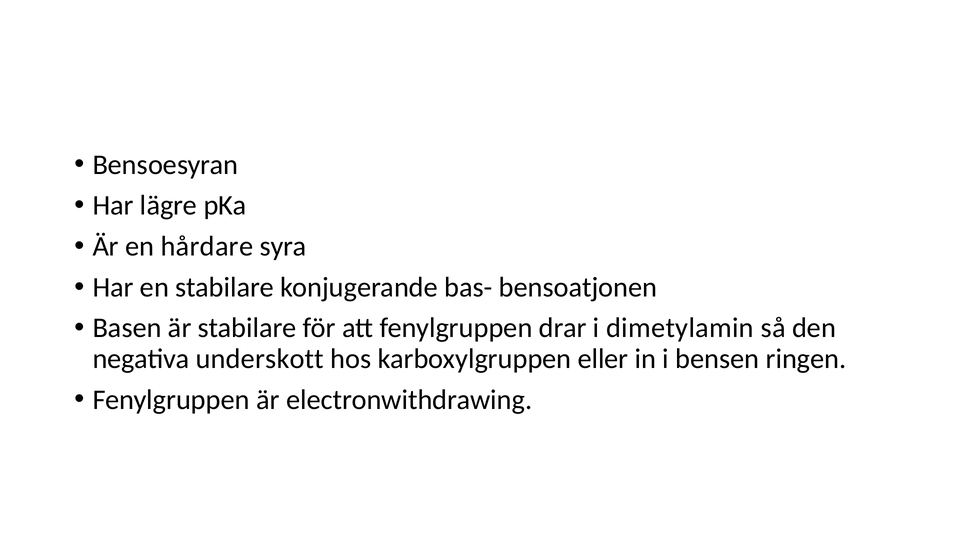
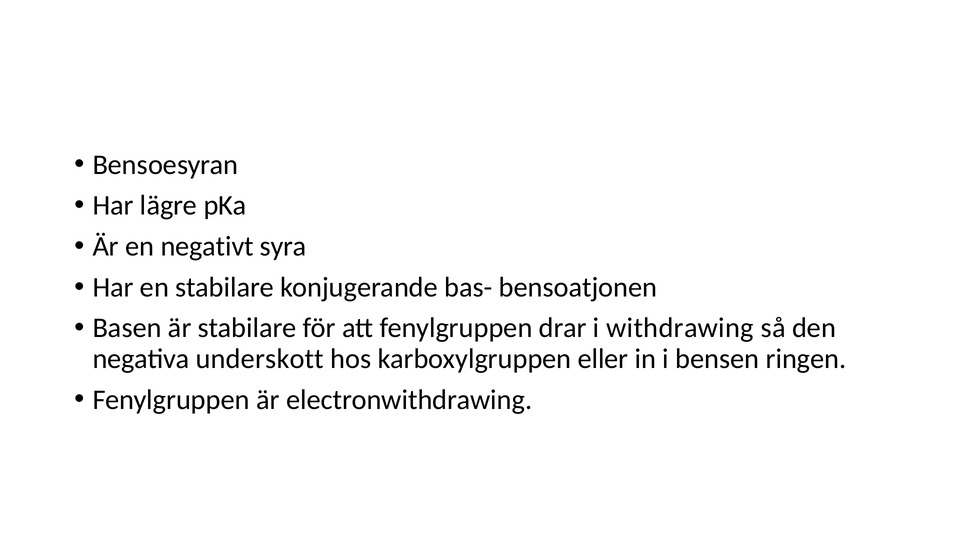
hårdare: hårdare -> negativt (207, 246)
dimetylamin: dimetylamin -> withdrawing (680, 328)
